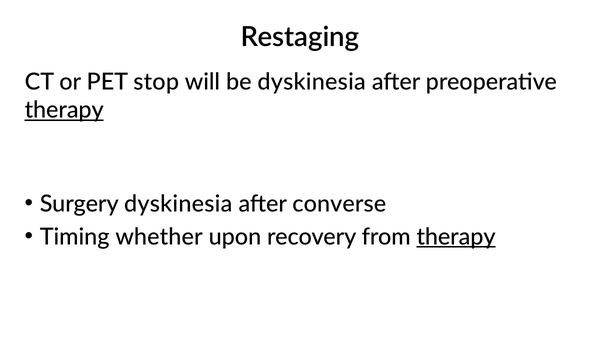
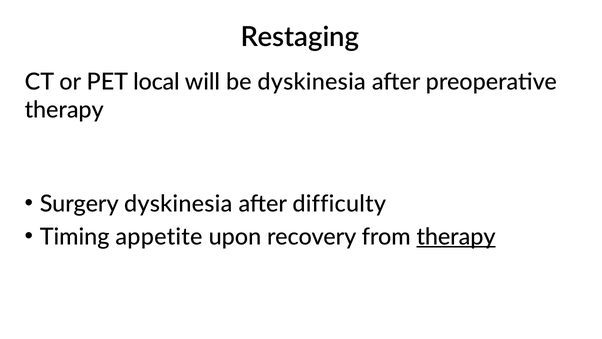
stop: stop -> local (156, 82)
therapy underline: present -> none (64, 110)
converse: converse -> difficulty (339, 204)
whether: whether -> appetite (159, 237)
